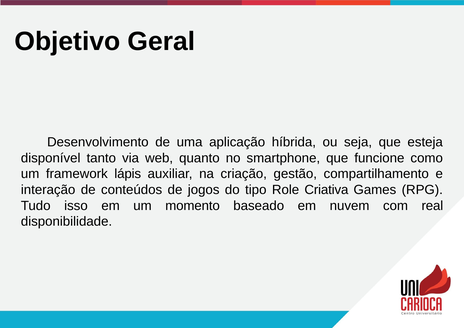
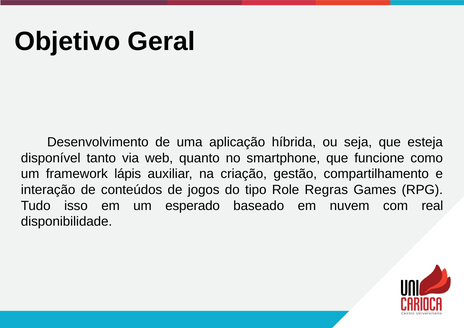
Criativa: Criativa -> Regras (326, 190)
momento: momento -> esperado (193, 206)
